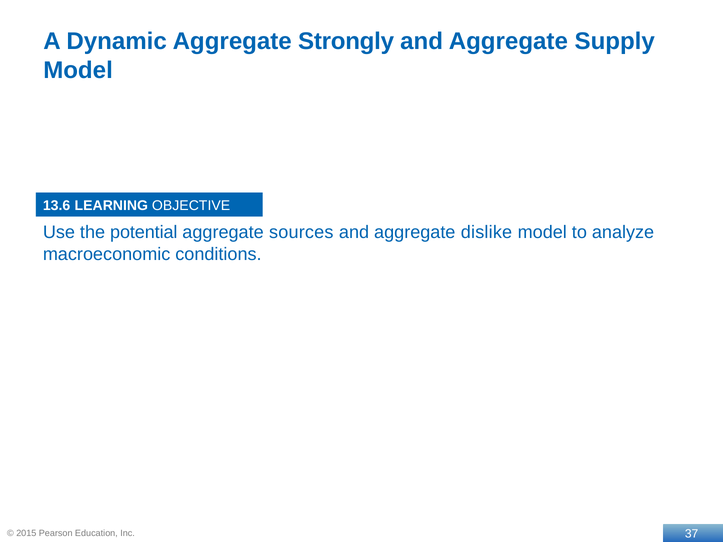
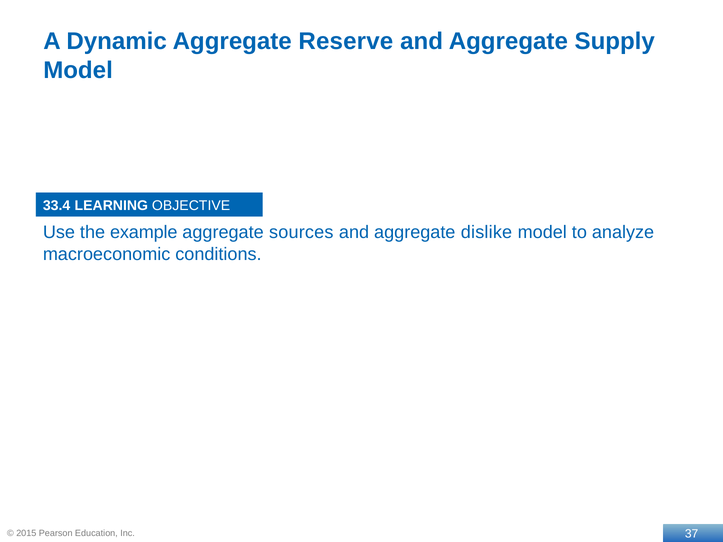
Strongly: Strongly -> Reserve (346, 41)
13.6: 13.6 -> 33.4 (57, 206)
potential: potential -> example (144, 233)
